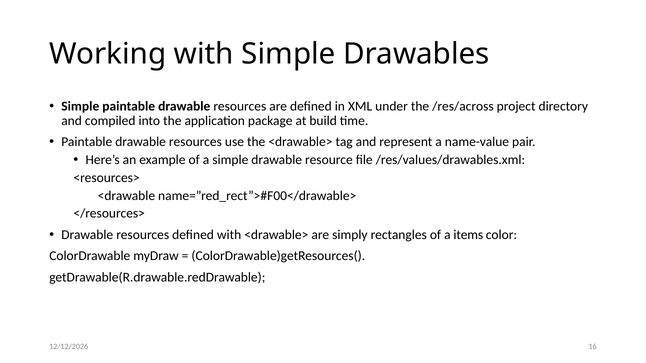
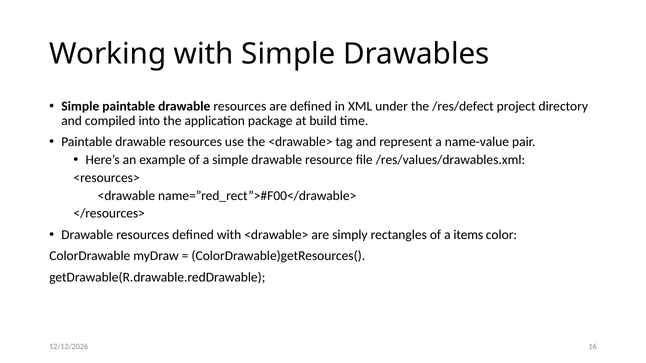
/res/across: /res/across -> /res/defect (463, 106)
